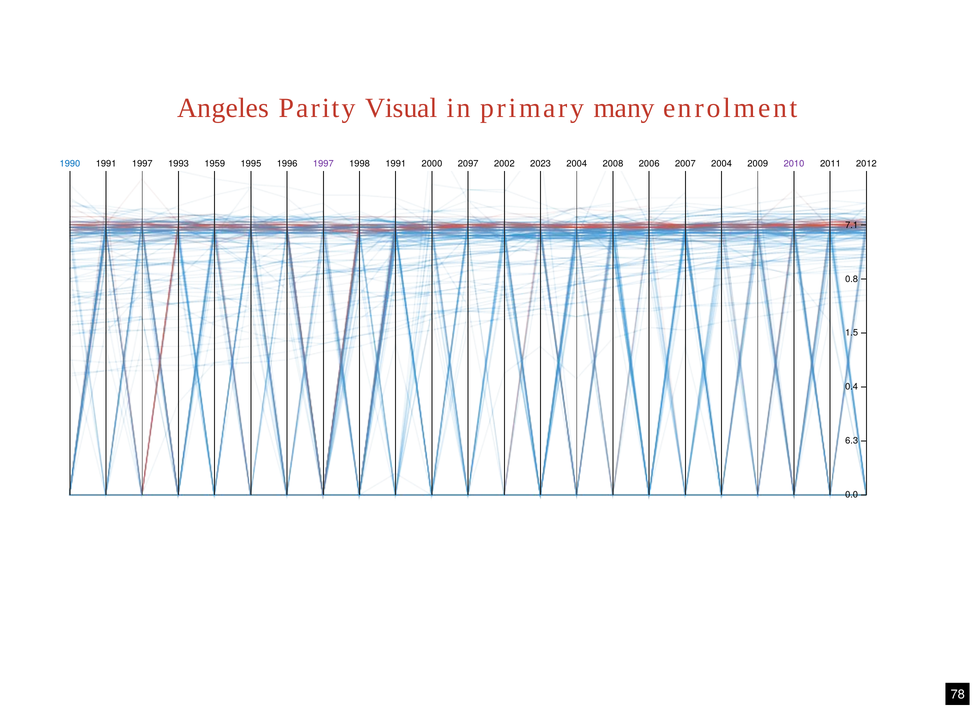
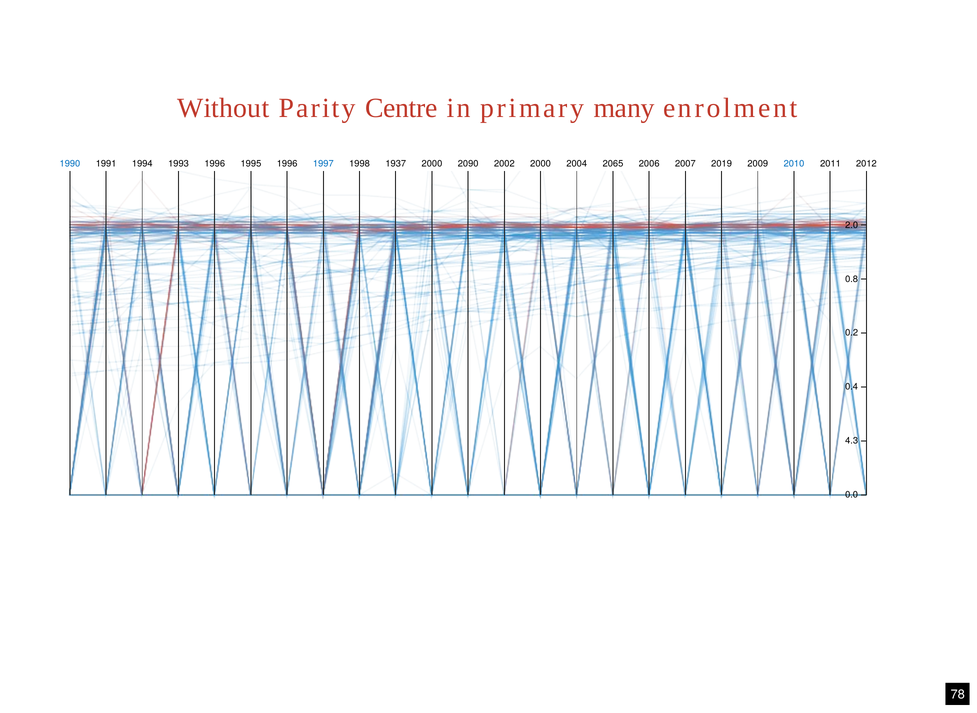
Angeles: Angeles -> Without (223, 108)
Visual: Visual -> Centre (401, 108)
1991 1997: 1997 -> 1994 (142, 163)
1993 1959: 1959 -> 1996 (215, 163)
1997 colour: purple -> blue (323, 163)
1998 1991: 1991 -> 1937 (396, 163)
2097: 2097 -> 2090 (468, 163)
2002 2023: 2023 -> 2000 (541, 163)
2008: 2008 -> 2065 (613, 163)
2007 2004: 2004 -> 2019 (722, 163)
2010 colour: purple -> blue (794, 163)
7.1: 7.1 -> 2.0 (852, 225)
1.5: 1.5 -> 0.2 (852, 333)
6.3: 6.3 -> 4.3 (852, 441)
